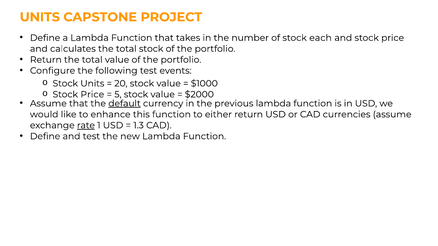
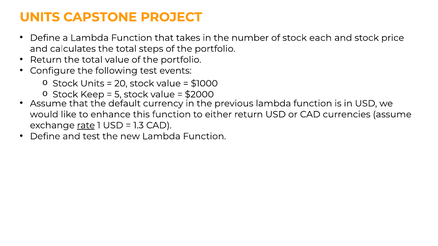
total stock: stock -> steps (151, 49)
Price: Price -> Keep (92, 95)
default underline: present -> none (124, 104)
